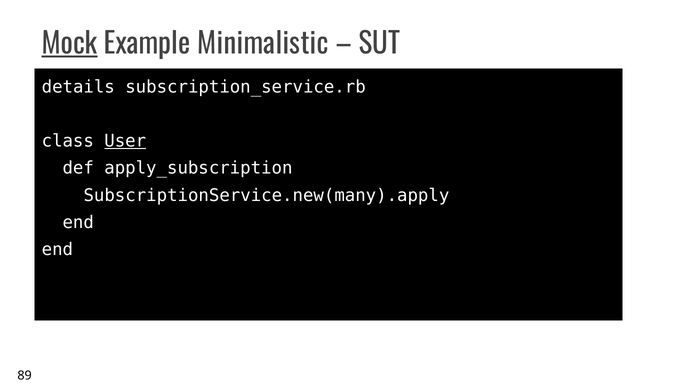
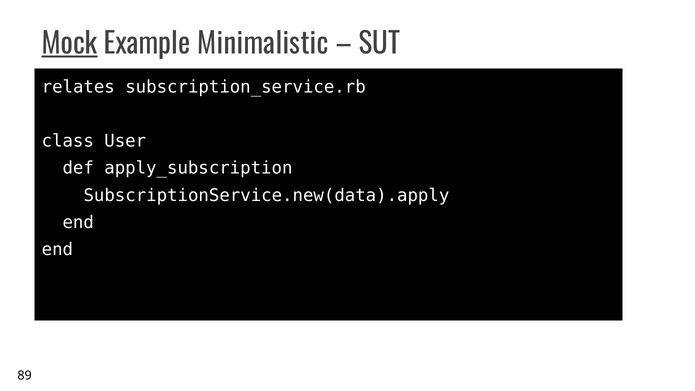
details: details -> relates (78, 87)
User underline: present -> none (125, 141)
SubscriptionService.new(many).apply: SubscriptionService.new(many).apply -> SubscriptionService.new(data).apply (266, 195)
